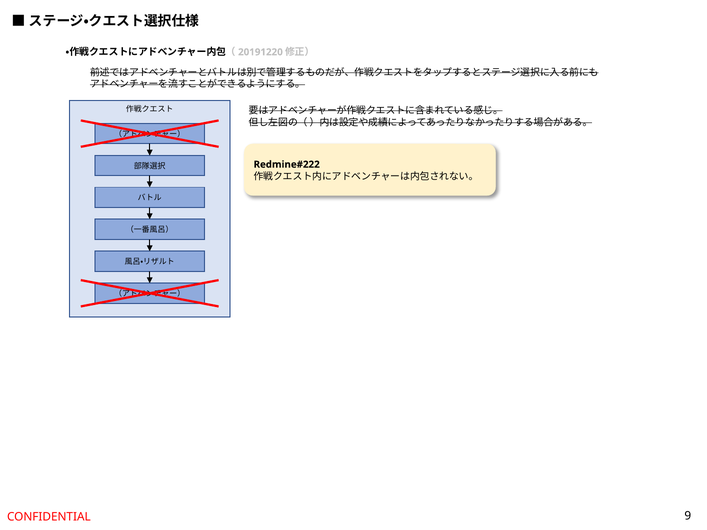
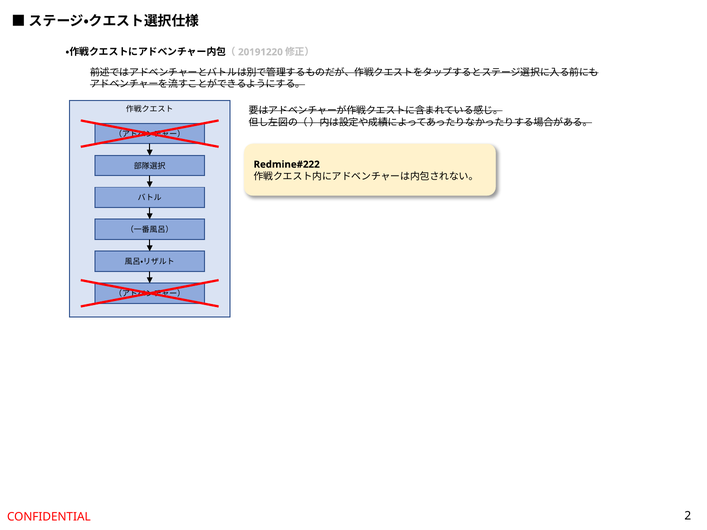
9: 9 -> 2 (688, 516)
